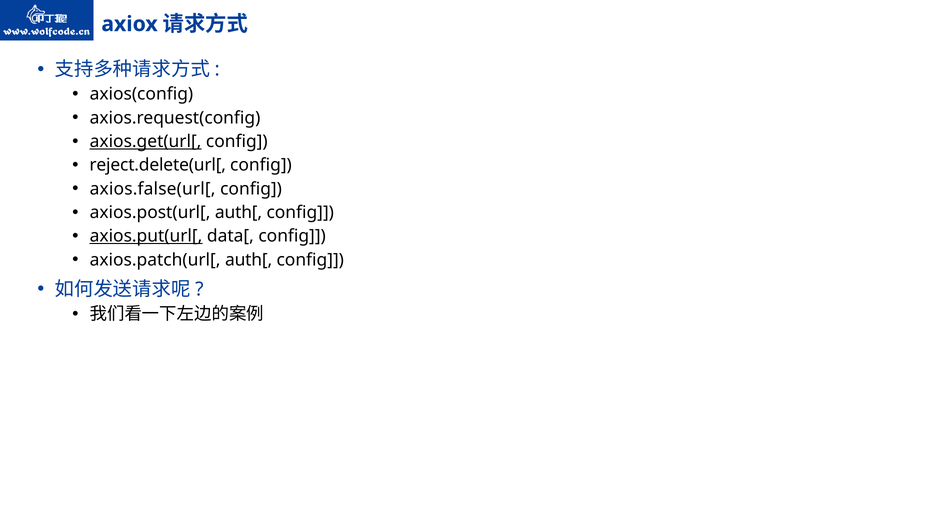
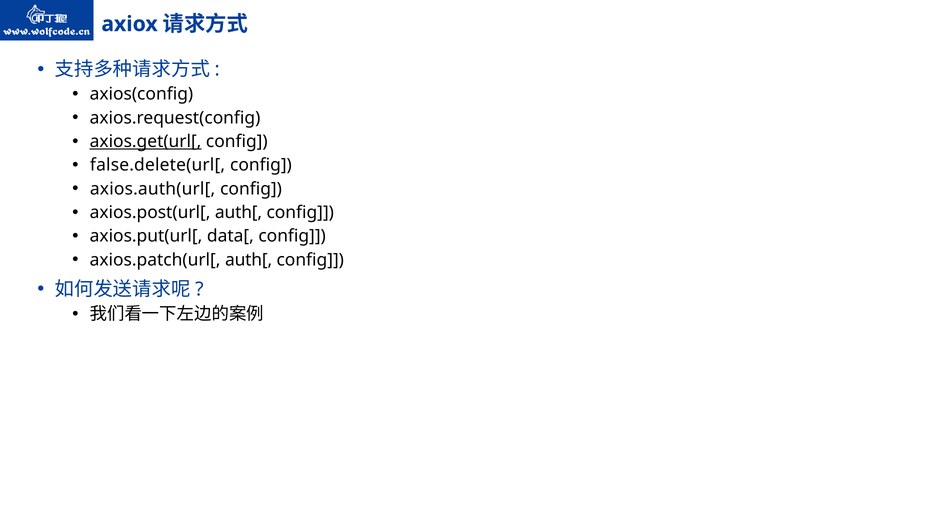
reject.delete(url[: reject.delete(url[ -> false.delete(url[ (158, 165)
axios.false(url[: axios.false(url[ -> axios.auth(url[ (153, 189)
axios.put(url[ underline: present -> none (146, 236)
